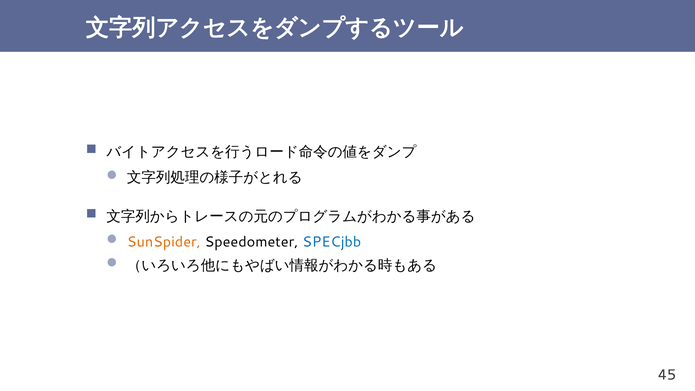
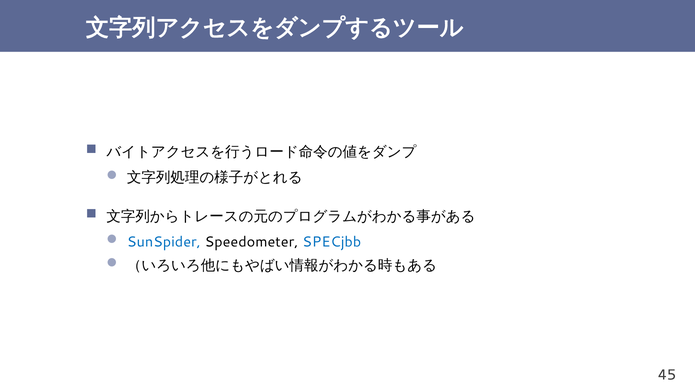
SunSpider colour: orange -> blue (164, 242)
